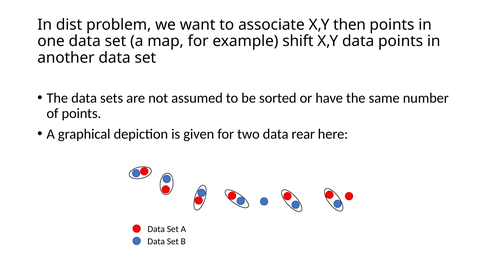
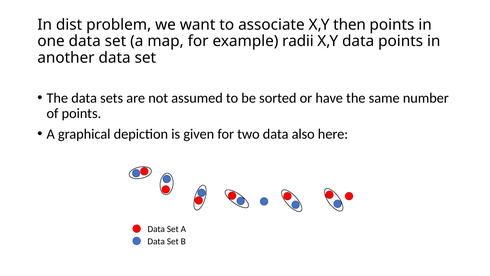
shift: shift -> radii (298, 41)
rear: rear -> also (303, 134)
